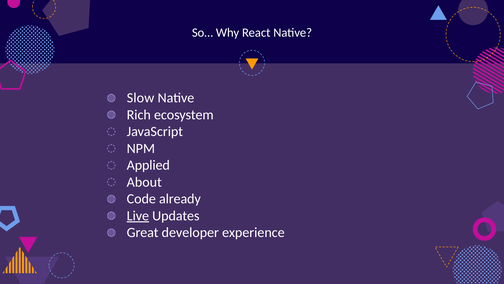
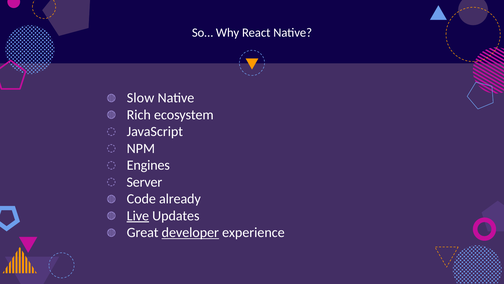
Applied: Applied -> Engines (148, 165)
About: About -> Server (144, 182)
developer underline: none -> present (190, 232)
